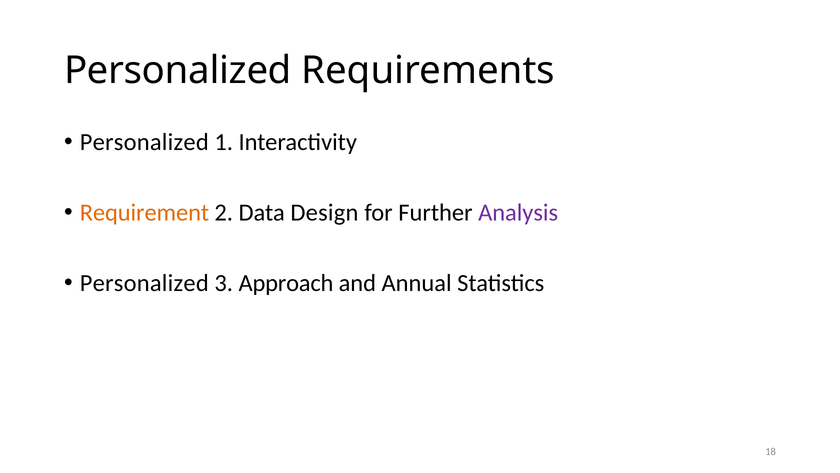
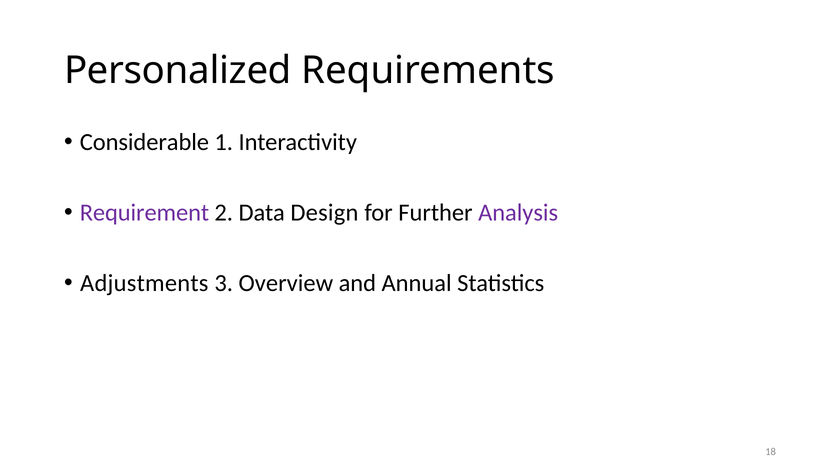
Personalized: Personalized -> Considerable (144, 142)
Requirement colour: orange -> purple (144, 212)
Personalized: Personalized -> Adjustments (144, 283)
Approach: Approach -> Overview (286, 283)
